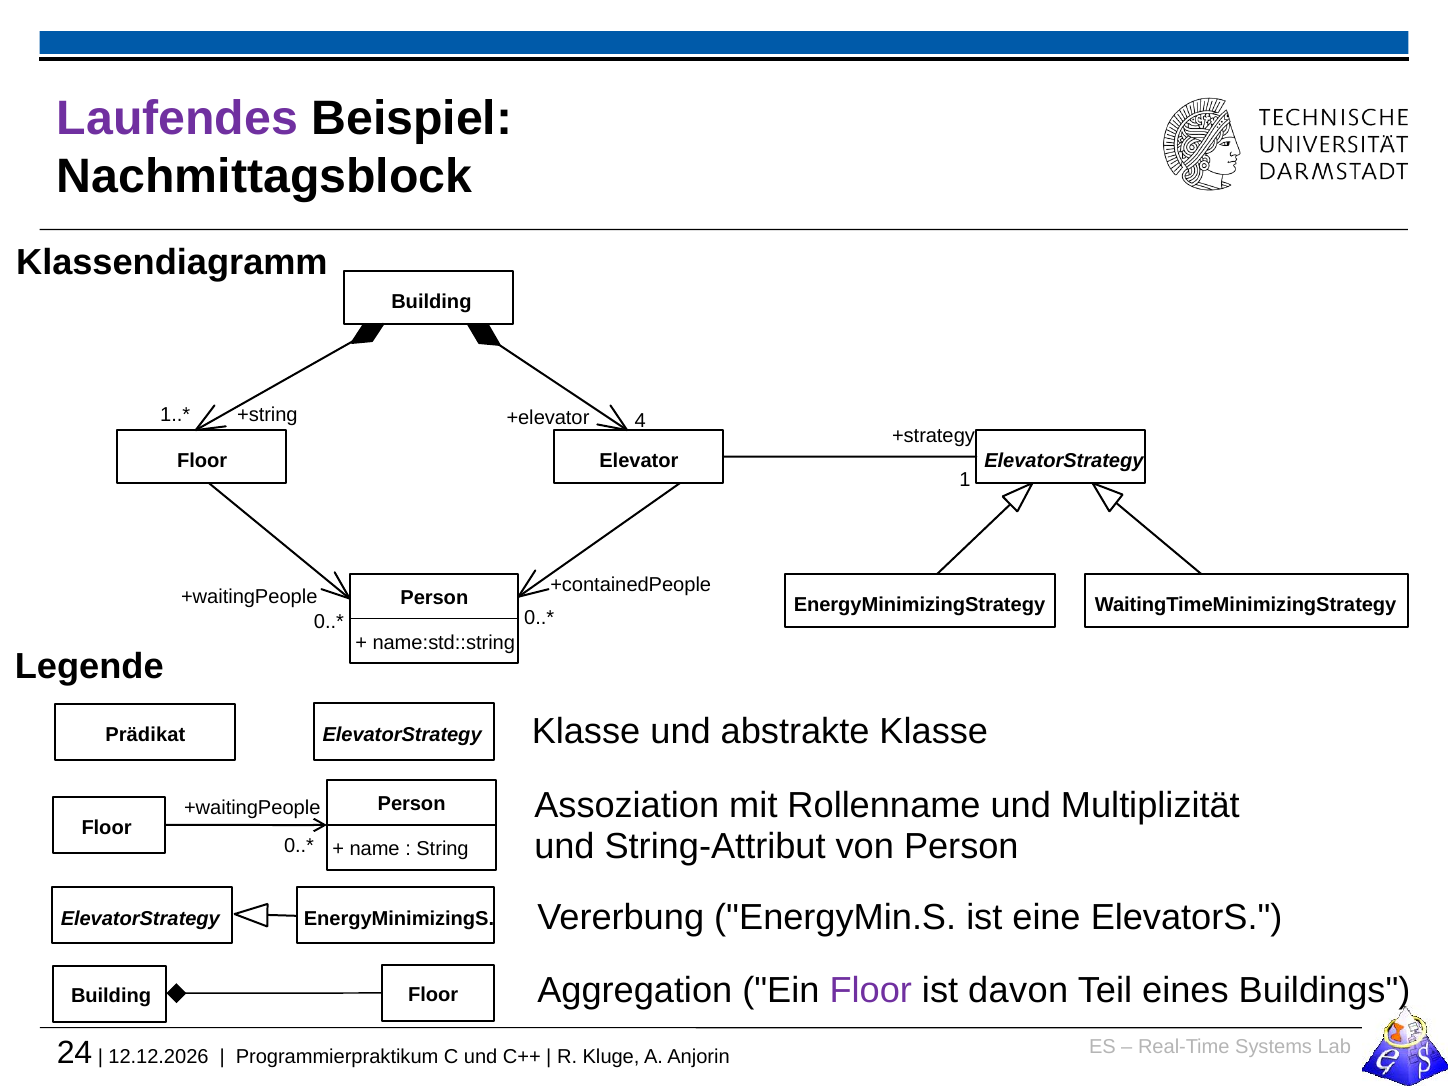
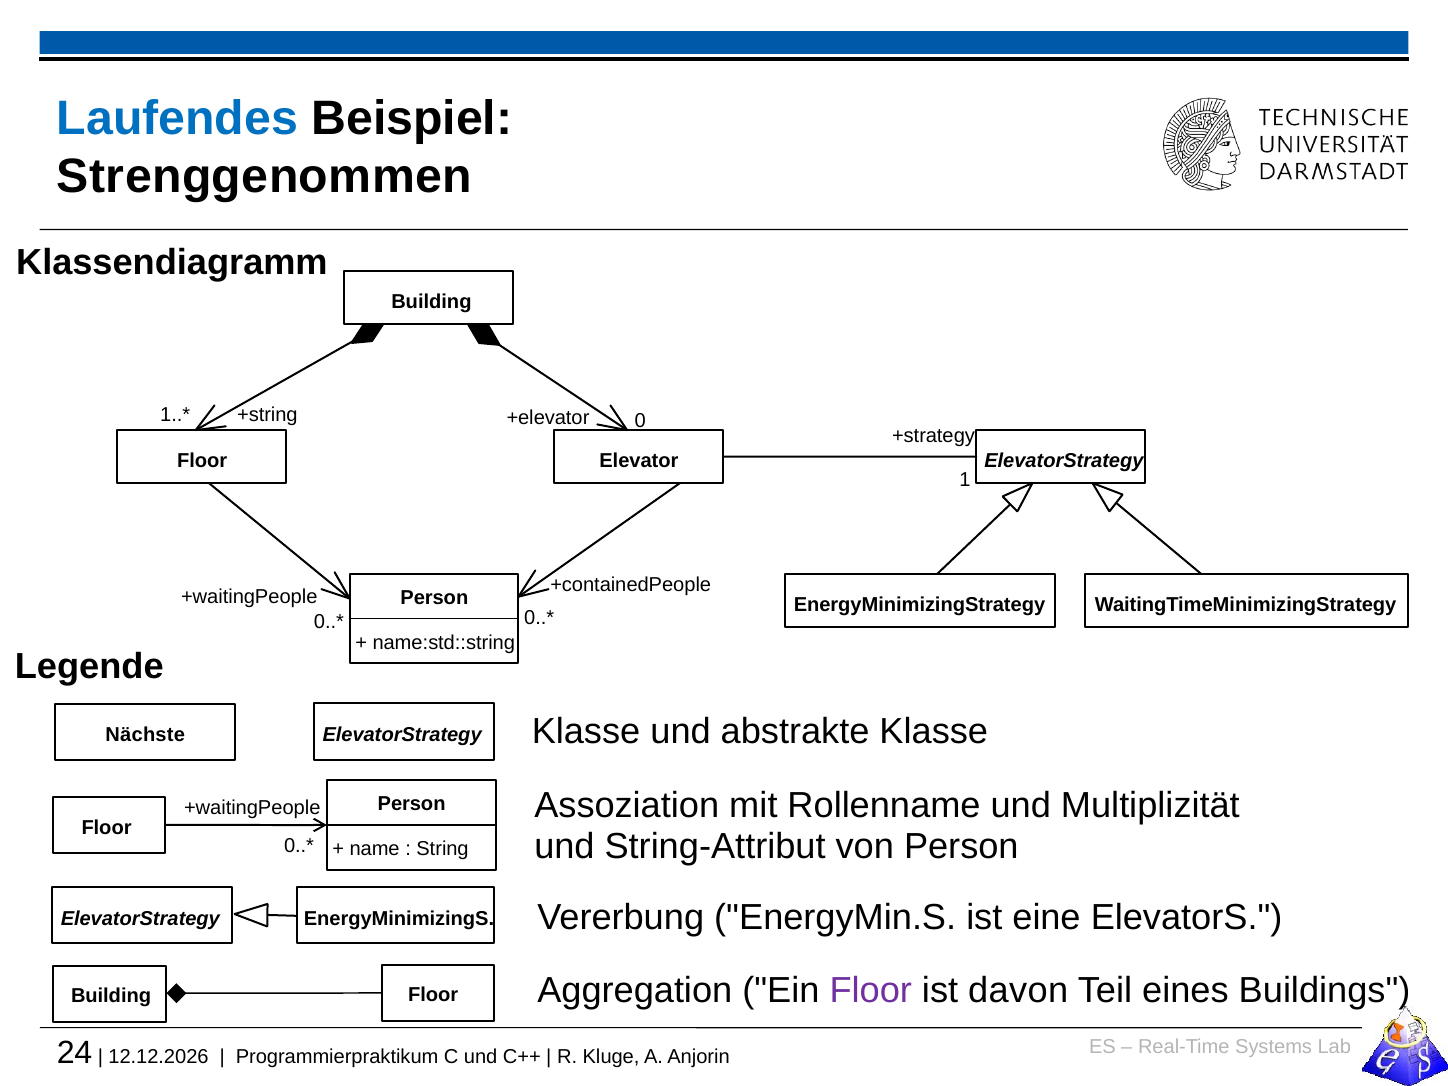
Laufendes colour: purple -> blue (177, 118)
Nachmittagsblock: Nachmittagsblock -> Strenggenommen (264, 176)
4: 4 -> 0 (640, 421)
Prädikat: Prädikat -> Nächste (145, 735)
